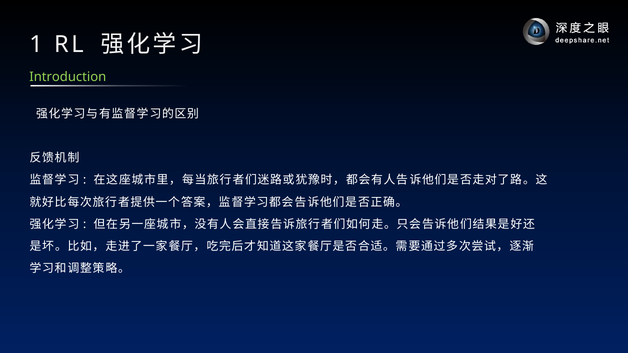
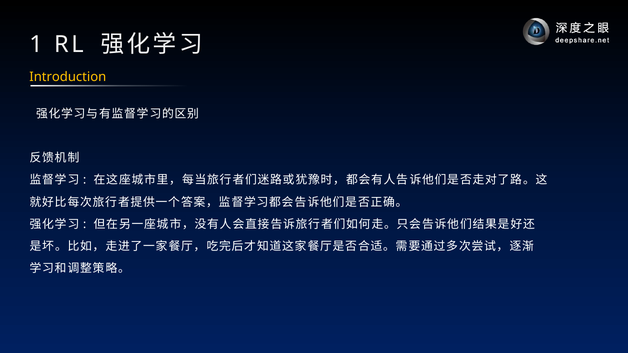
Introduction colour: light green -> yellow (68, 77)
